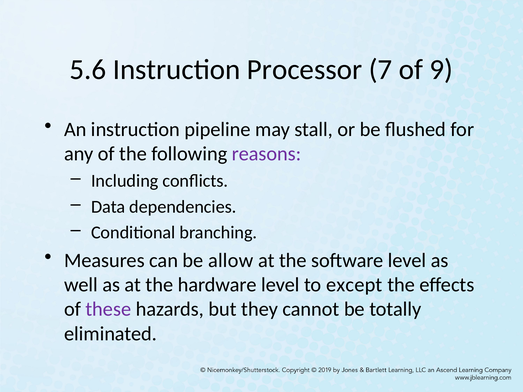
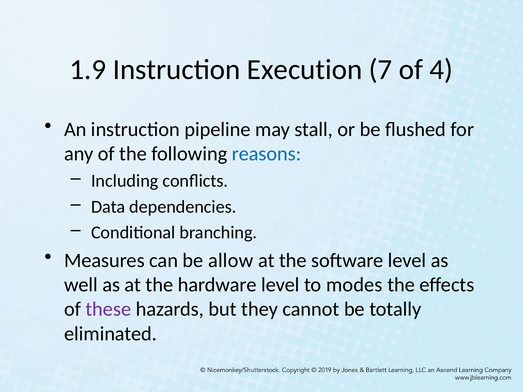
5.6: 5.6 -> 1.9 (88, 70)
Processor: Processor -> Execution (305, 70)
9: 9 -> 4 (441, 70)
reasons colour: purple -> blue (267, 154)
except: except -> modes (354, 285)
